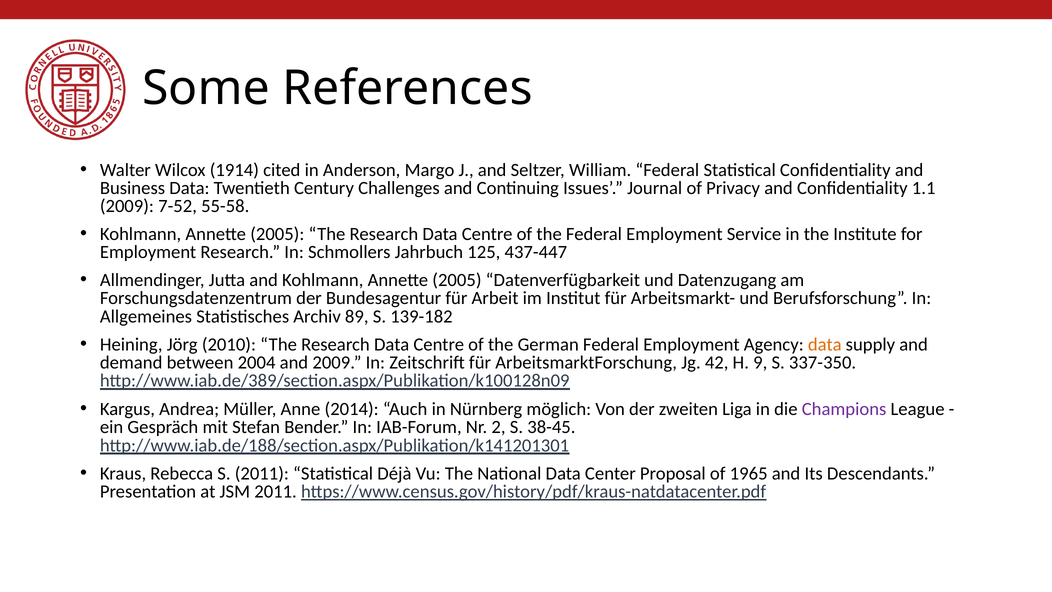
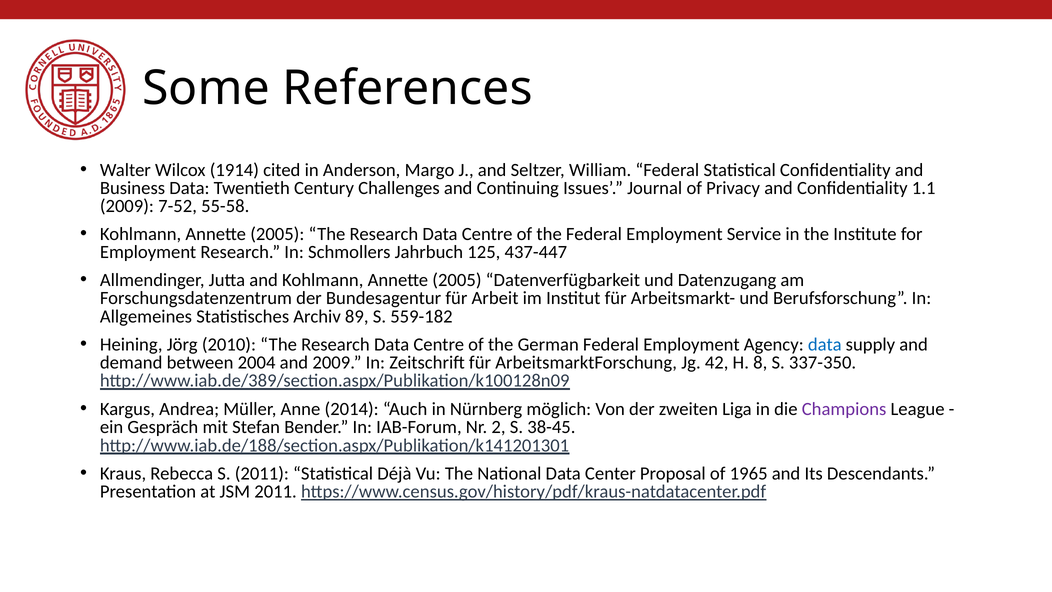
139-182: 139-182 -> 559-182 (421, 316)
data colour: orange -> blue (825, 344)
9: 9 -> 8 (760, 362)
